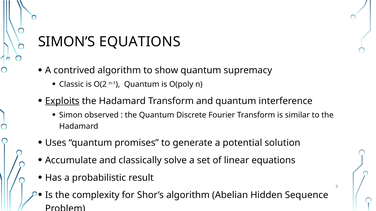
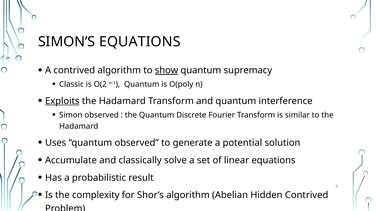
show underline: none -> present (167, 71)
quantum promises: promises -> observed (137, 143)
Hidden Sequence: Sequence -> Contrived (307, 196)
